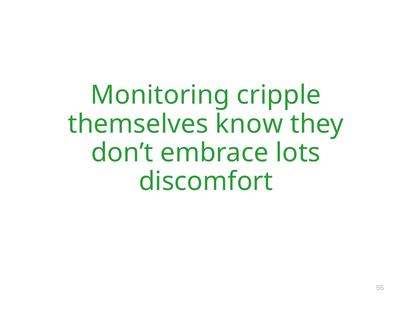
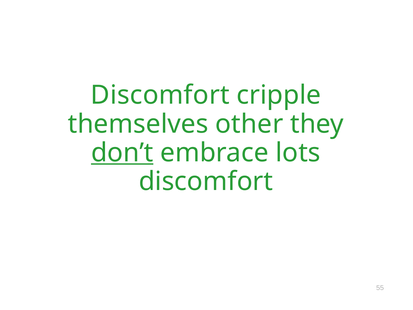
Monitoring: Monitoring -> Discomfort (160, 95)
know: know -> other (249, 124)
don’t underline: none -> present (122, 153)
